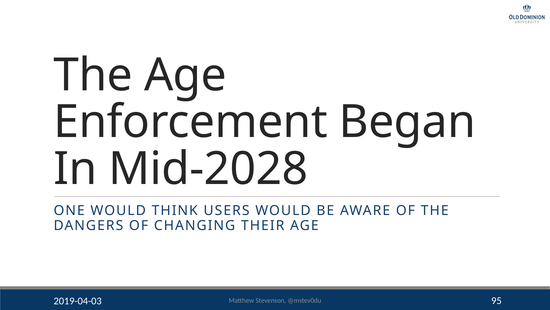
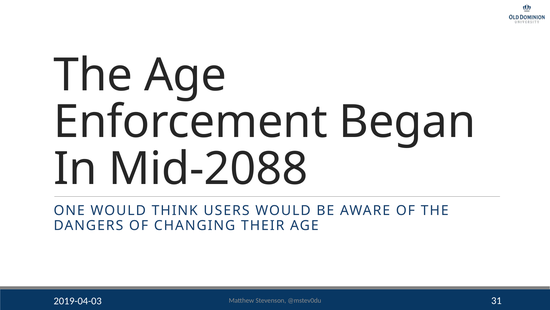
Mid-2028: Mid-2028 -> Mid-2088 (208, 169)
95: 95 -> 31 (496, 300)
